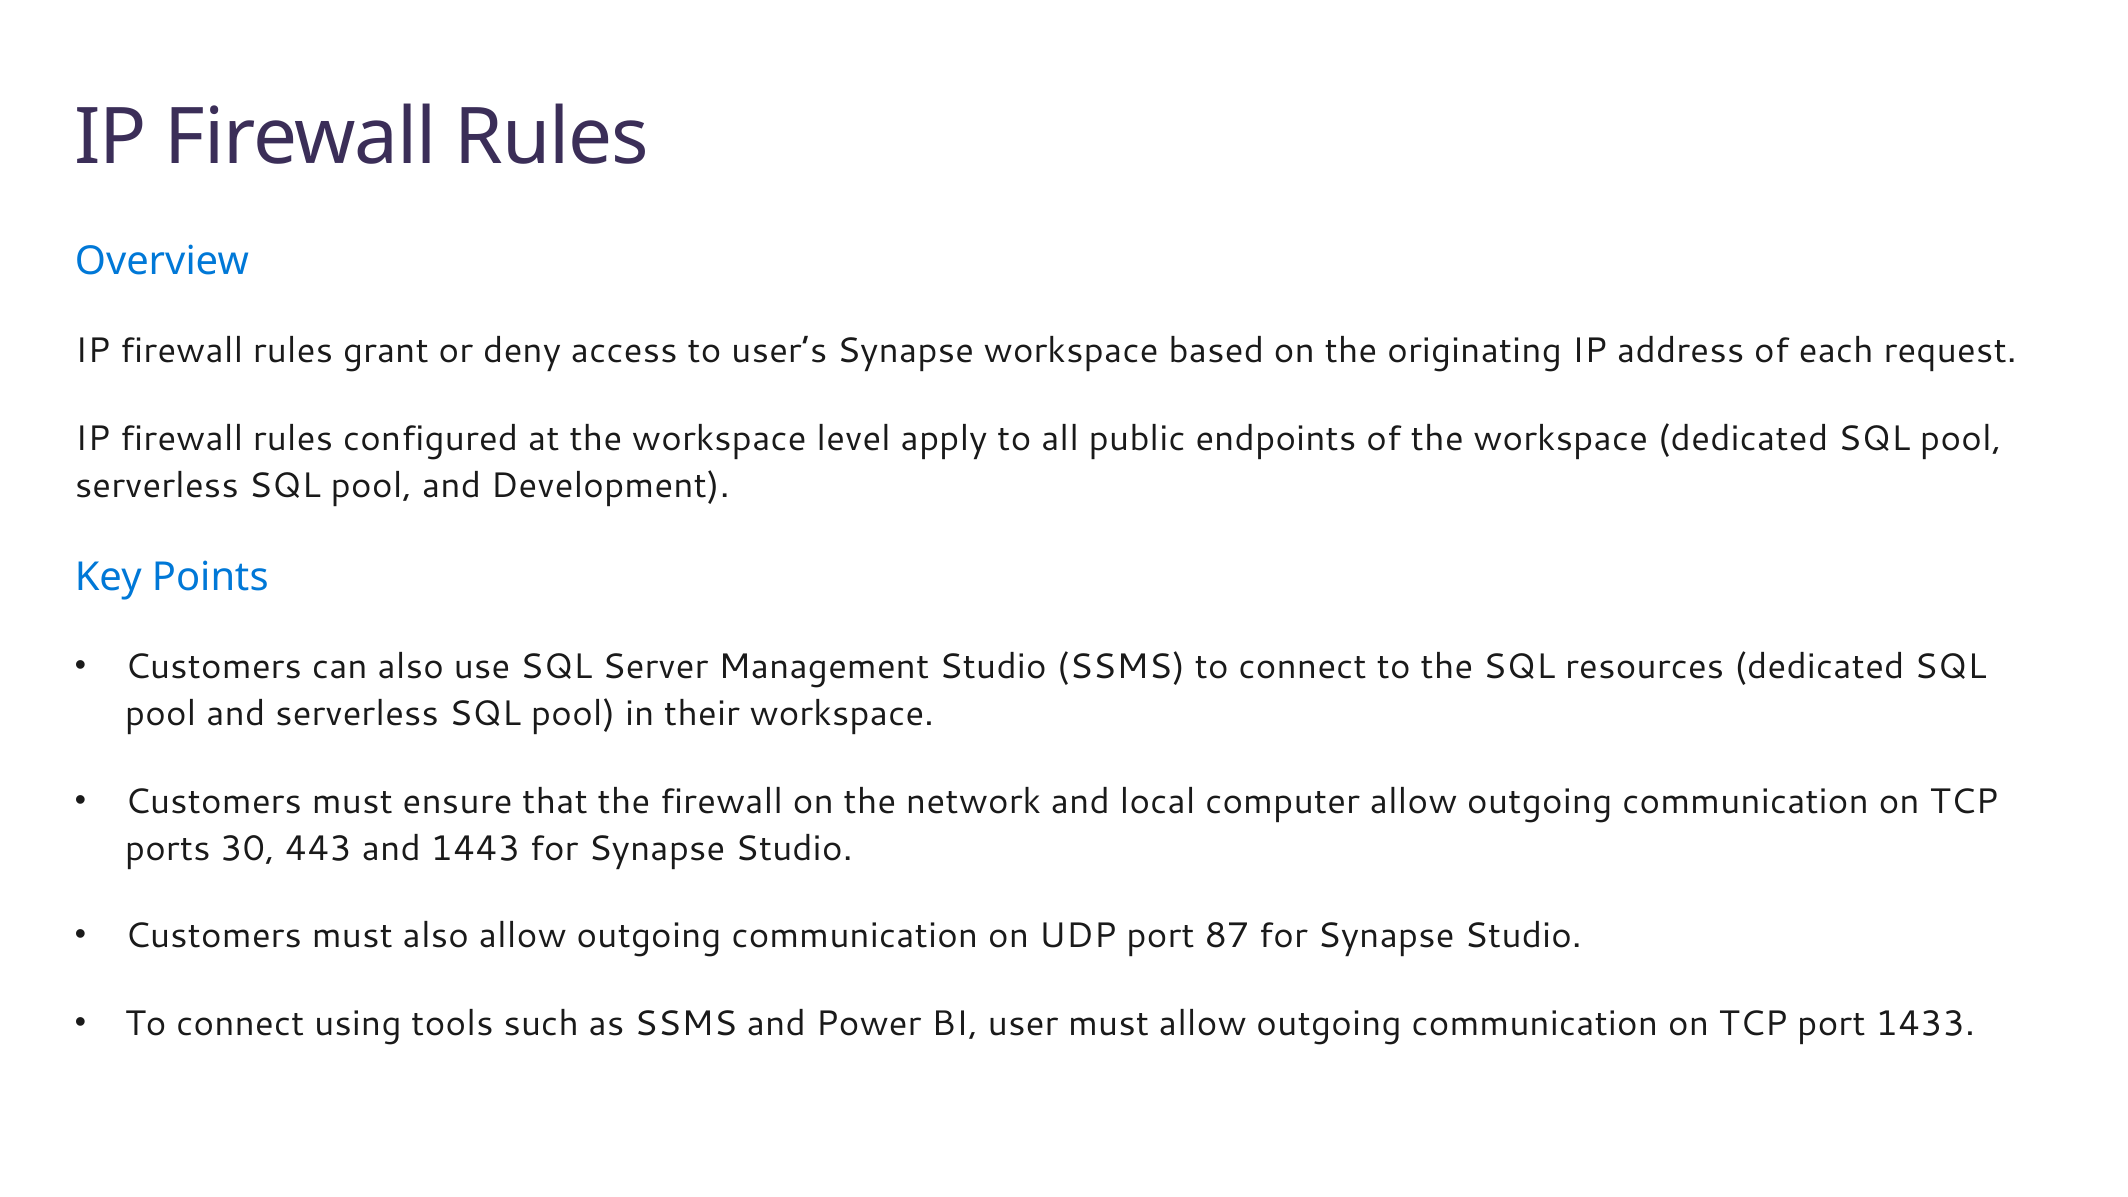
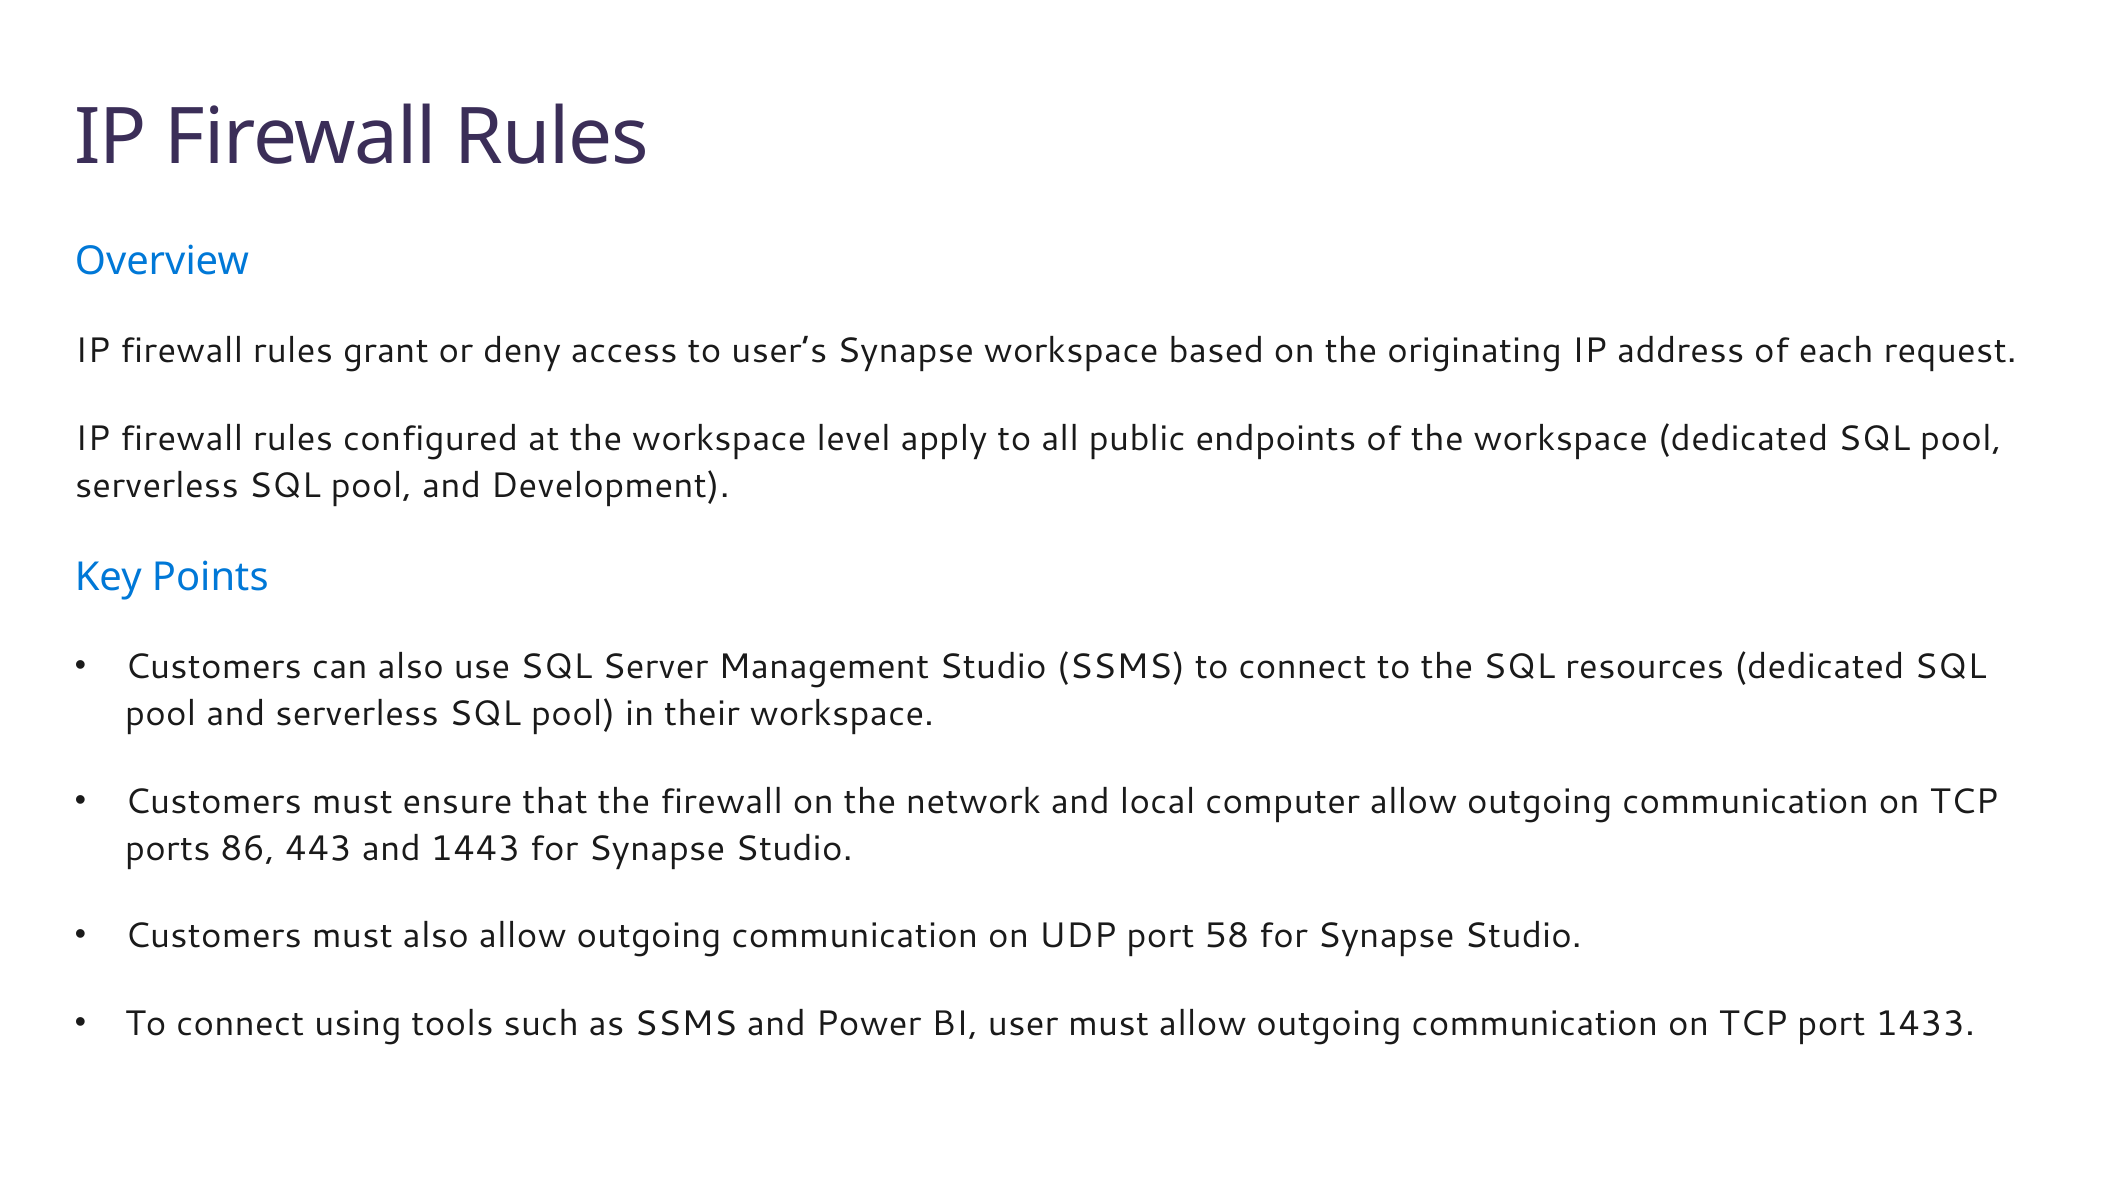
30: 30 -> 86 (248, 848)
87: 87 -> 58 (1227, 936)
